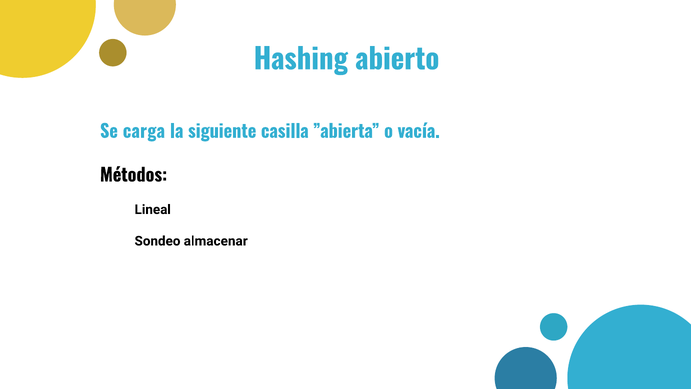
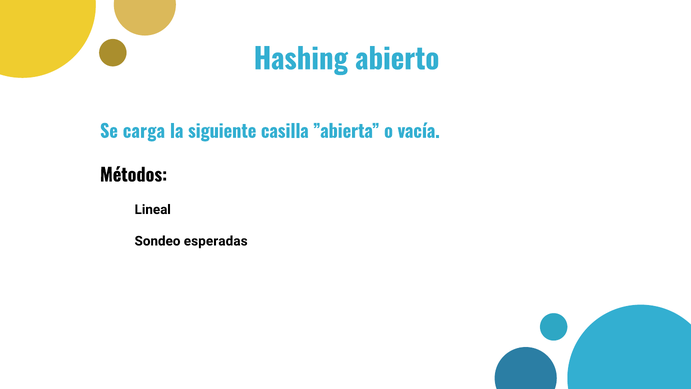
almacenar: almacenar -> esperadas (216, 241)
